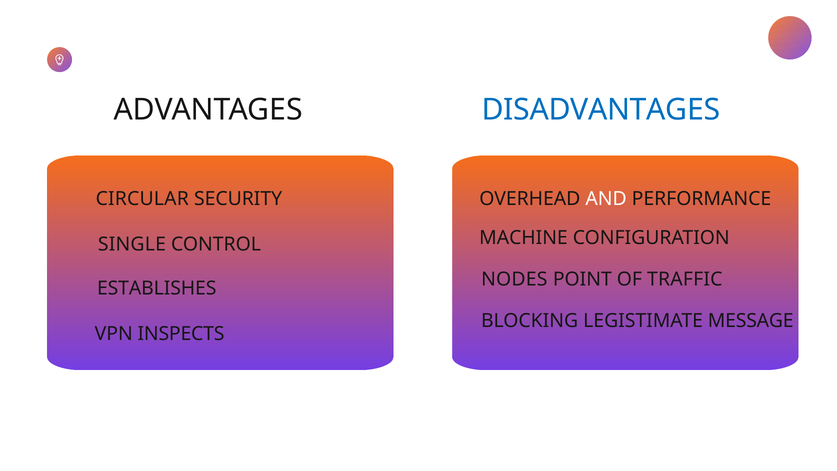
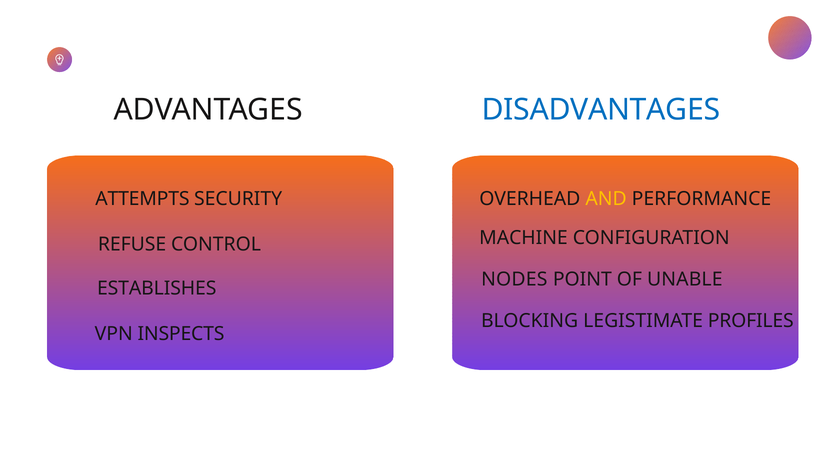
CIRCULAR: CIRCULAR -> ATTEMPTS (142, 199)
AND colour: white -> yellow (606, 199)
SINGLE: SINGLE -> REFUSE (132, 244)
TRAFFIC: TRAFFIC -> UNABLE (685, 279)
MESSAGE: MESSAGE -> PROFILES (751, 321)
